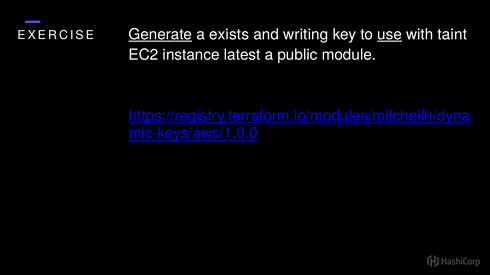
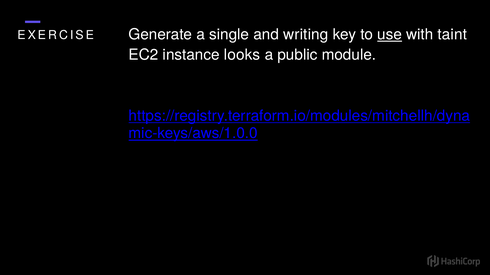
Generate underline: present -> none (160, 35)
exists: exists -> single (229, 35)
latest: latest -> looks (242, 55)
